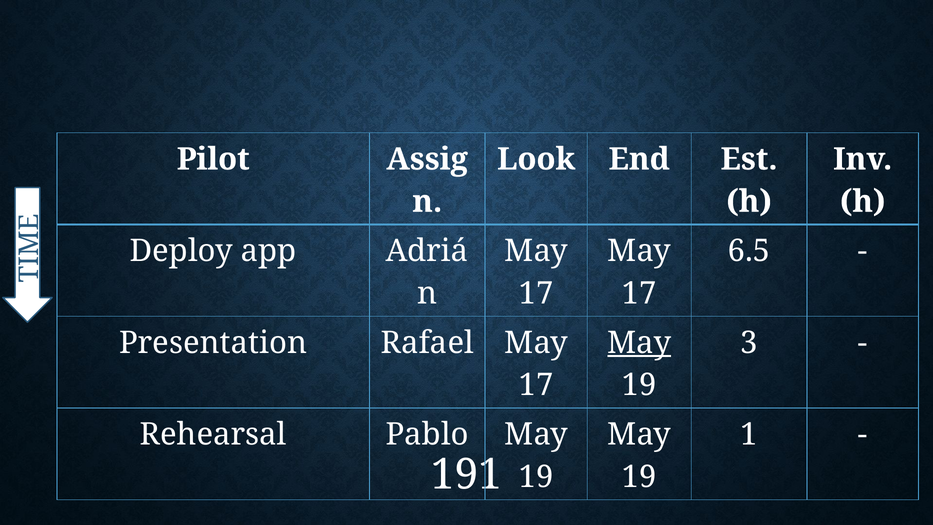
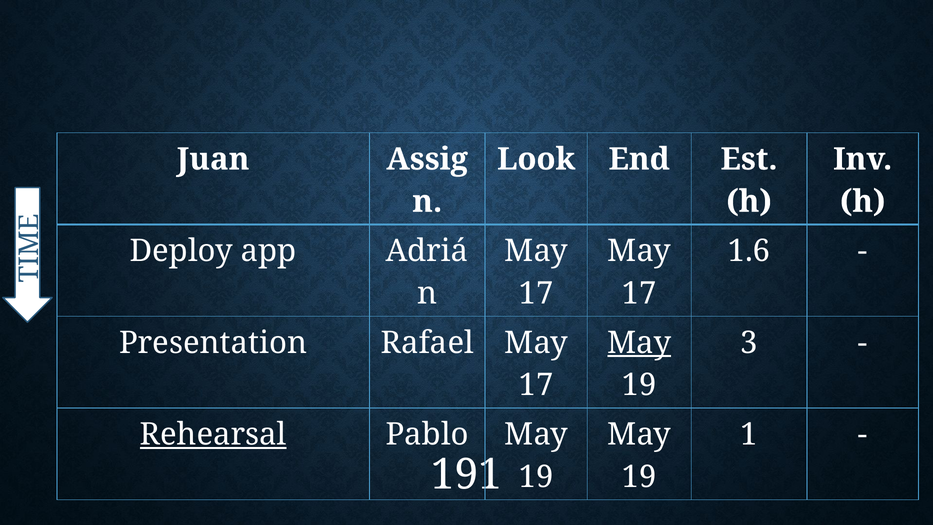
Pilot: Pilot -> Juan (213, 159)
6.5: 6.5 -> 1.6 (749, 251)
Rehearsal underline: none -> present (213, 434)
